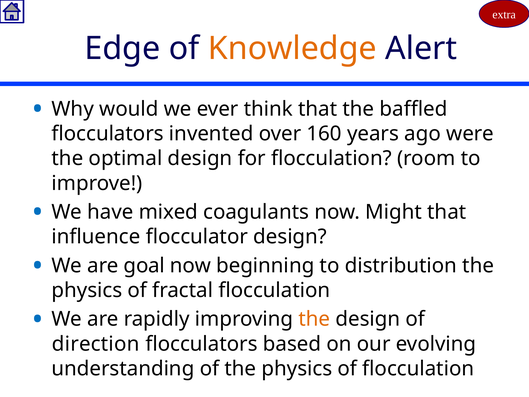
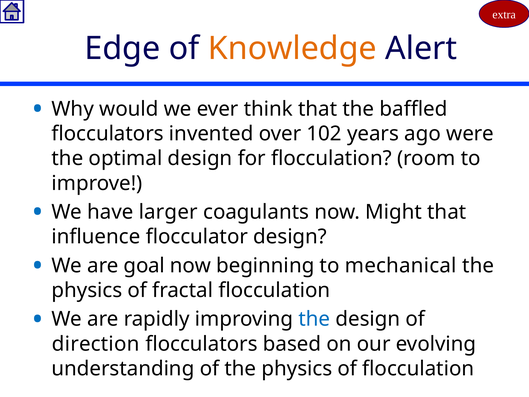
160: 160 -> 102 (324, 134)
mixed: mixed -> larger (168, 212)
distribution: distribution -> mechanical (401, 265)
the colour: orange -> blue (314, 319)
